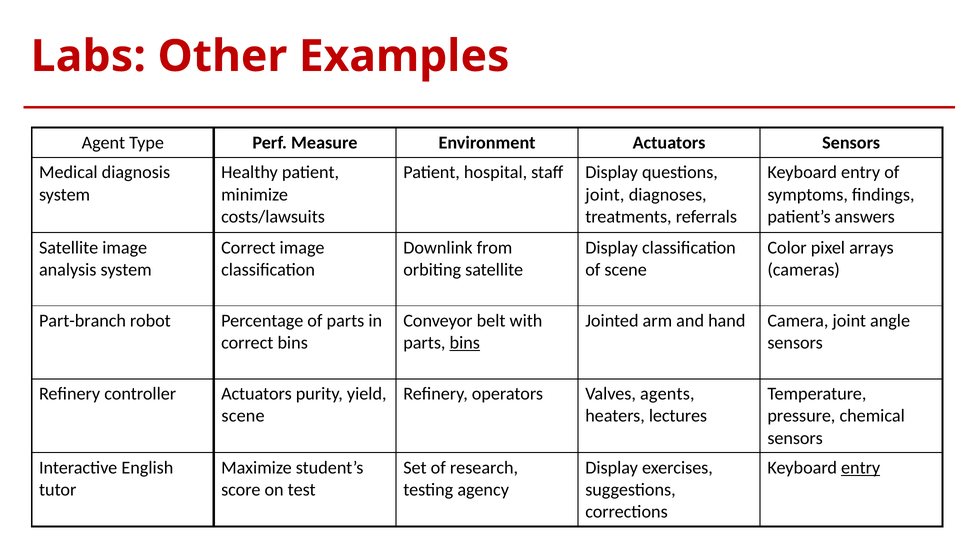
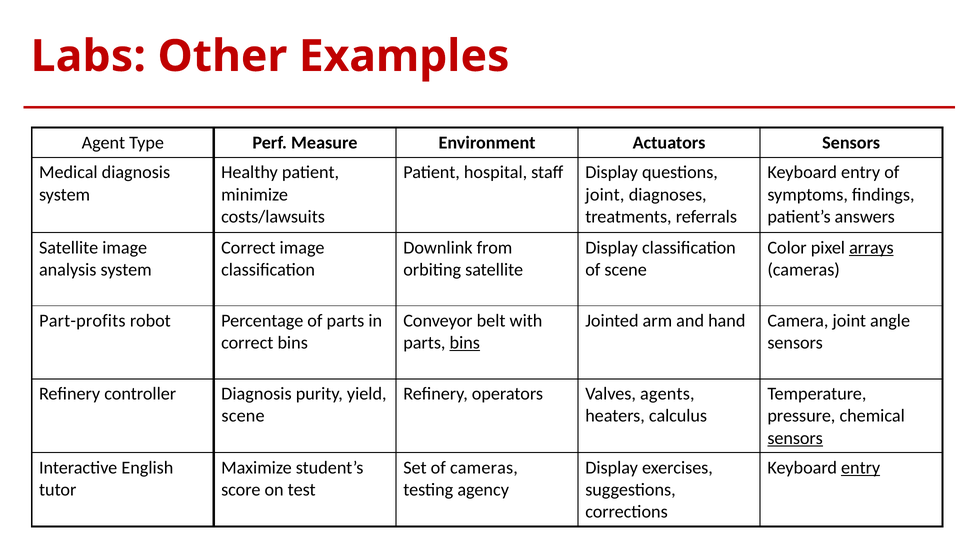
arrays underline: none -> present (871, 248)
Part-branch: Part-branch -> Part-profits (82, 321)
controller Actuators: Actuators -> Diagnosis (256, 394)
lectures: lectures -> calculus (678, 416)
sensors underline: none -> present (795, 438)
of research: research -> cameras (484, 468)
